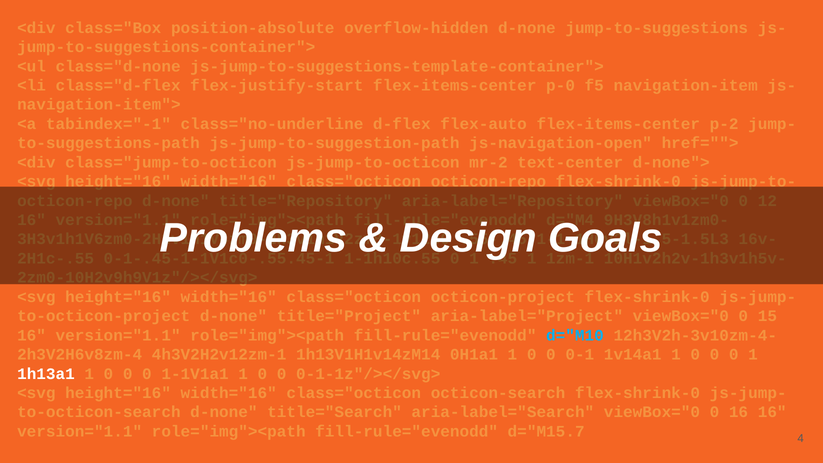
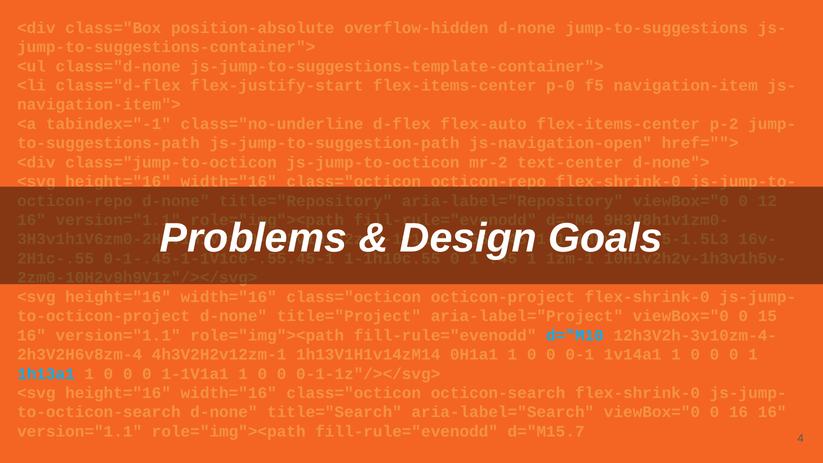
1h13a1 colour: white -> light blue (46, 374)
